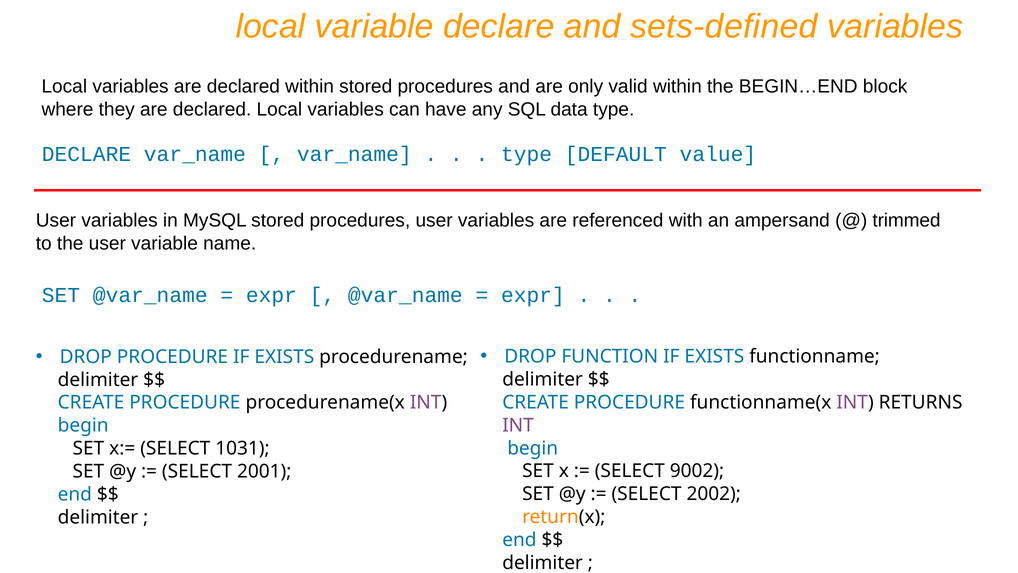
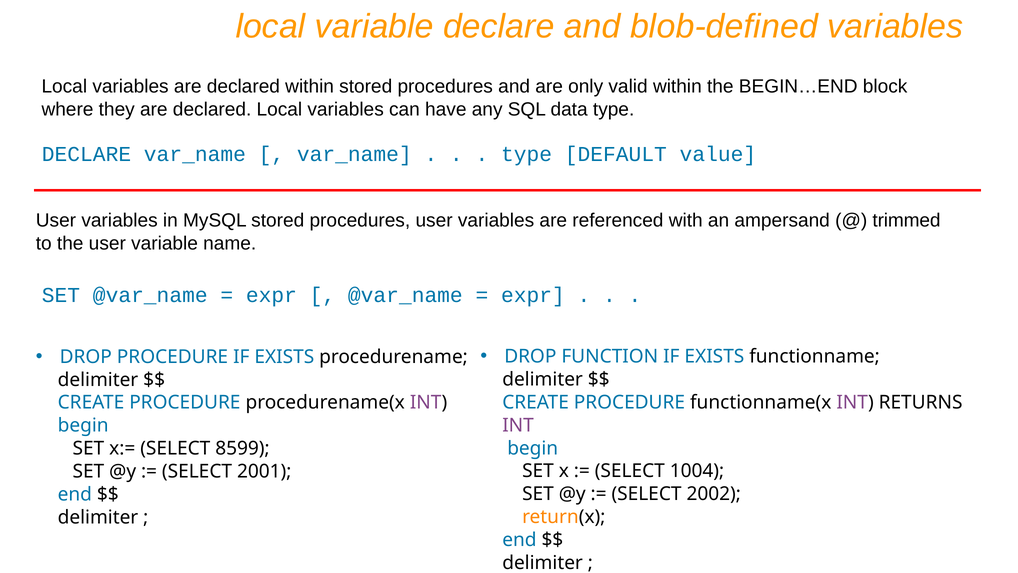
sets-defined: sets-defined -> blob-defined (724, 26)
1031: 1031 -> 8599 (242, 448)
9002: 9002 -> 1004 (697, 471)
